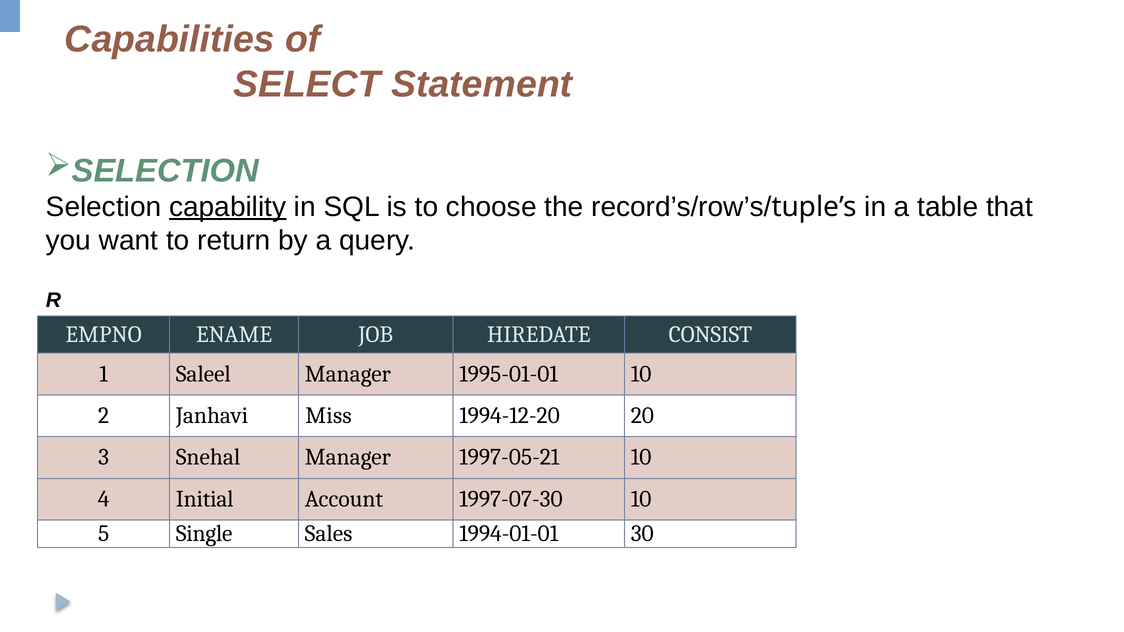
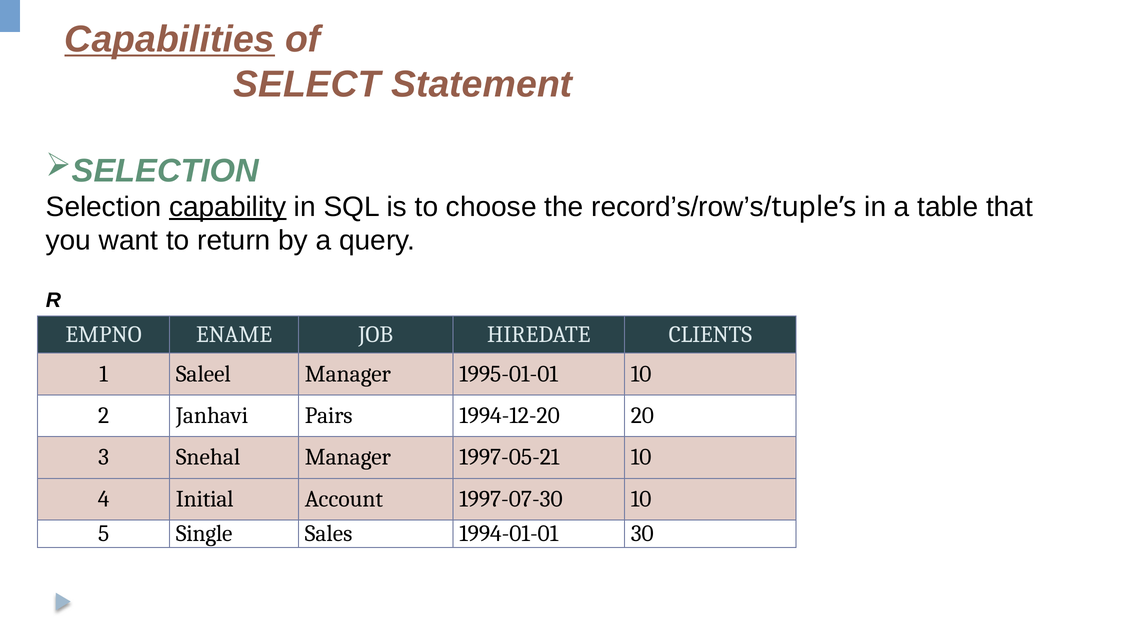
Capabilities underline: none -> present (170, 39)
CONSIST: CONSIST -> CLIENTS (710, 335)
Miss: Miss -> Pairs (329, 416)
